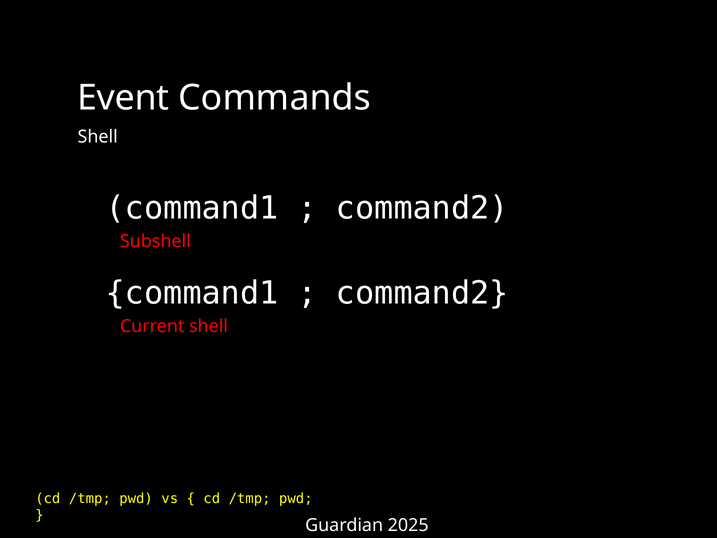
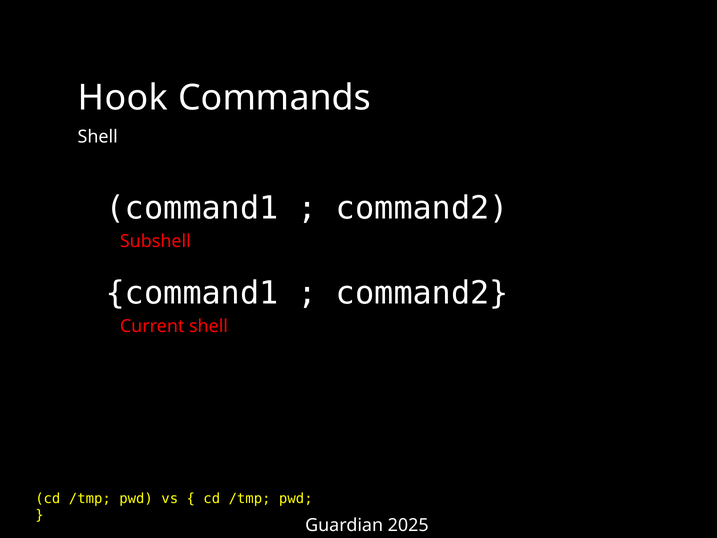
Event: Event -> Hook (123, 98)
